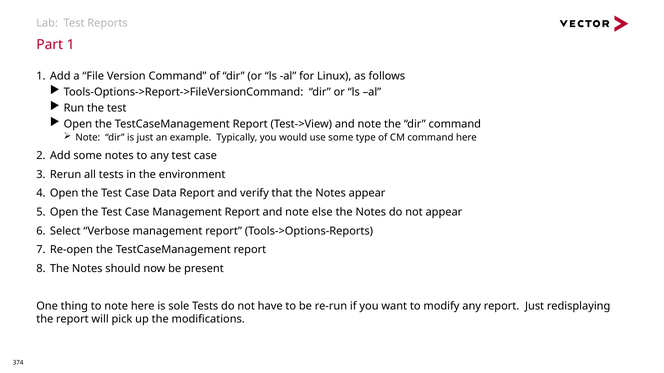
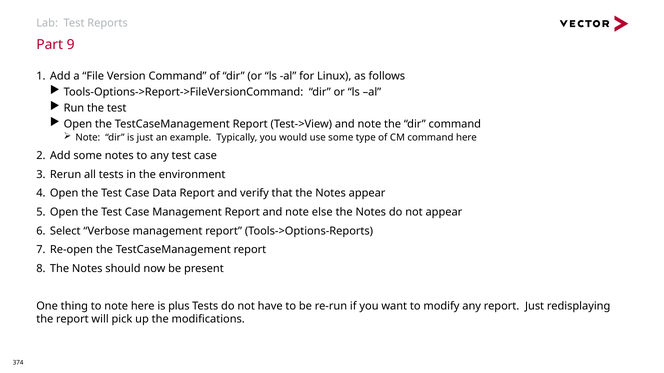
Part 1: 1 -> 9 (71, 45)
sole: sole -> plus (179, 306)
